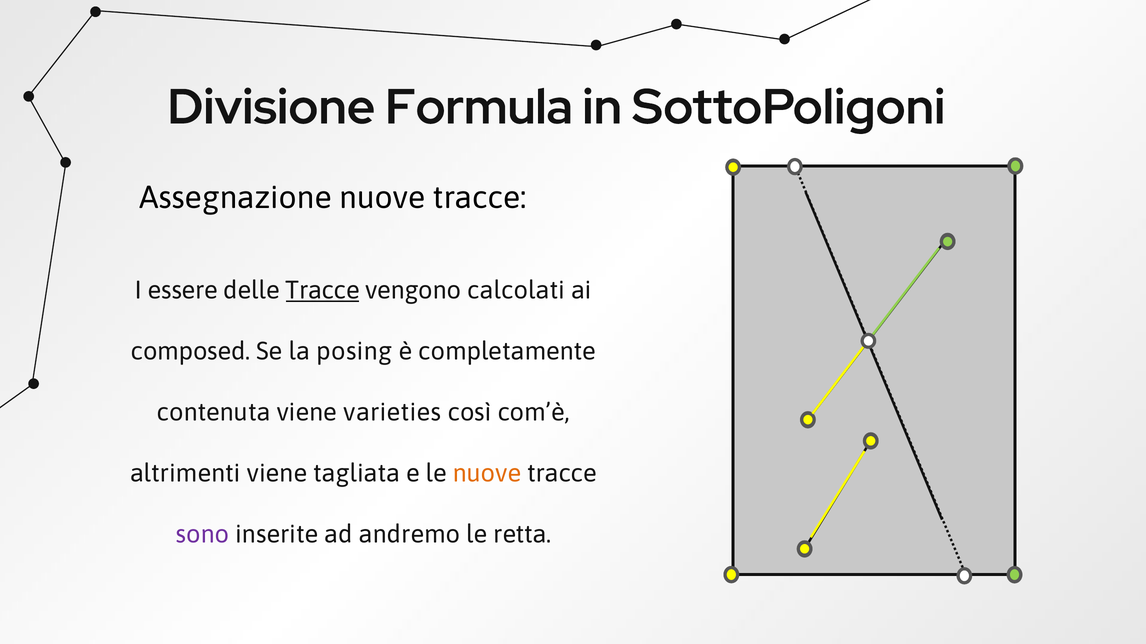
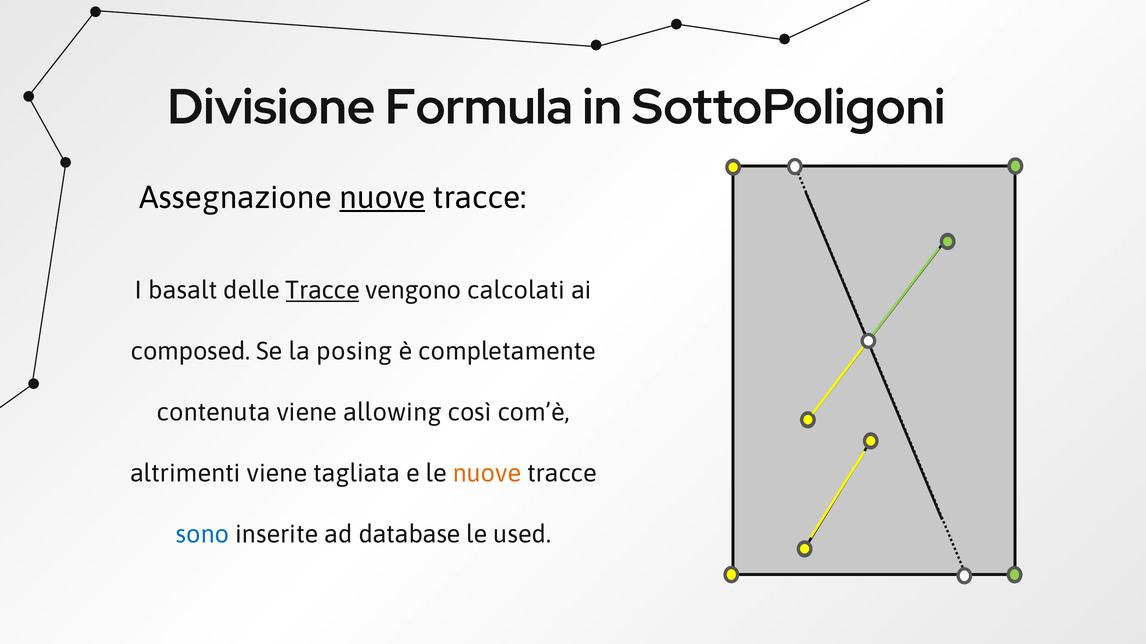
nuove underline: none -> present (382, 198)
essere: essere -> basalt (183, 290)
varieties: varieties -> allowing (392, 413)
sono colour: purple -> blue (203, 535)
andremo: andremo -> database (410, 535)
retta: retta -> used (522, 535)
